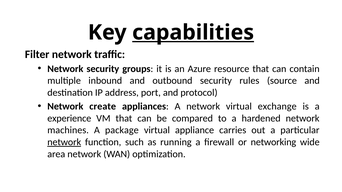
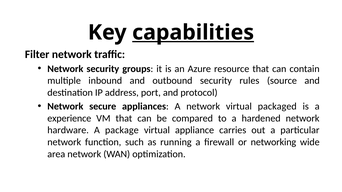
create: create -> secure (103, 107)
exchange: exchange -> packaged (277, 107)
machines: machines -> hardware (68, 130)
network underline: present -> none (64, 142)
